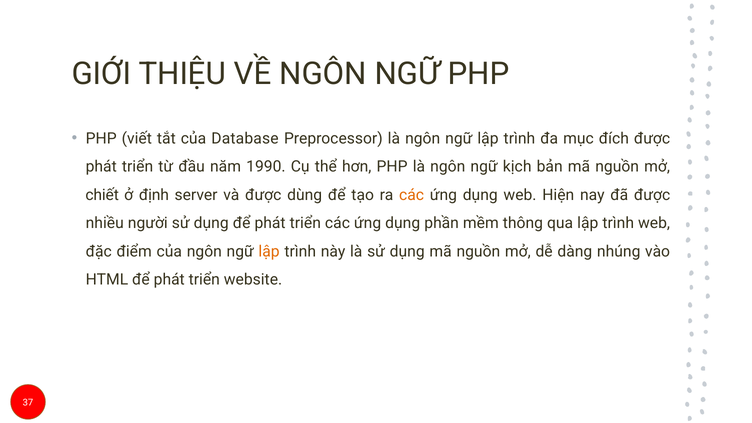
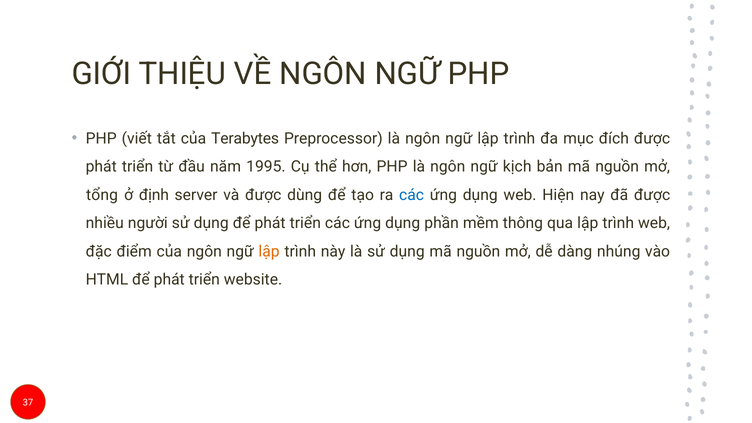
Database: Database -> Terabytes (245, 138)
1990: 1990 -> 1995 (266, 167)
chiết: chiết -> tổng (102, 195)
các colour: orange -> blue (412, 195)
